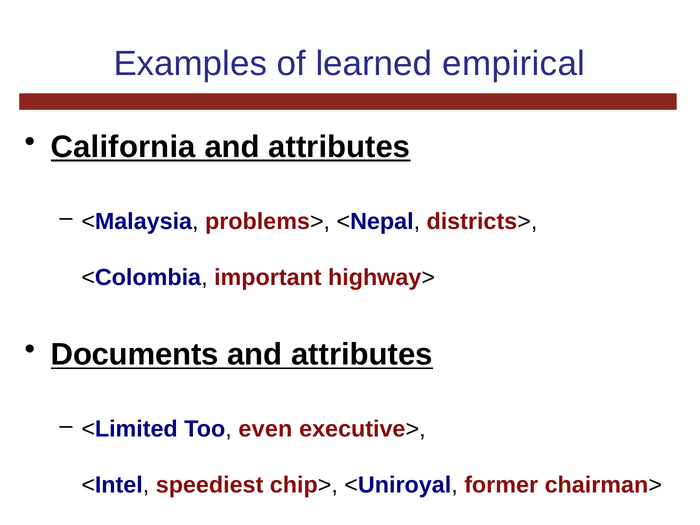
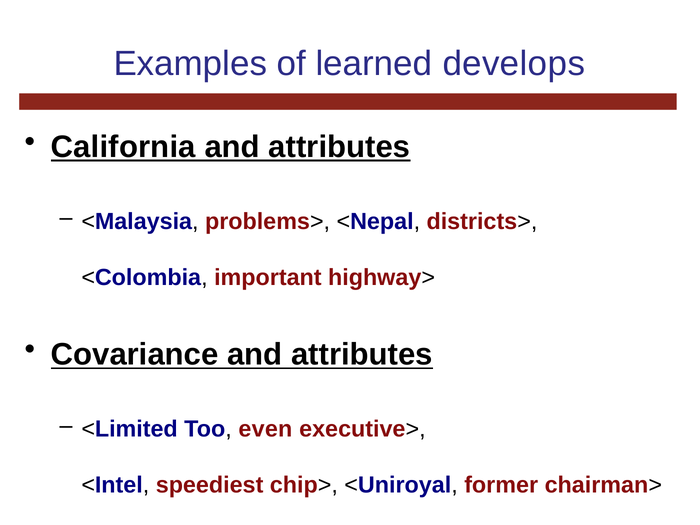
empirical: empirical -> develops (514, 64)
Documents: Documents -> Covariance (135, 355)
